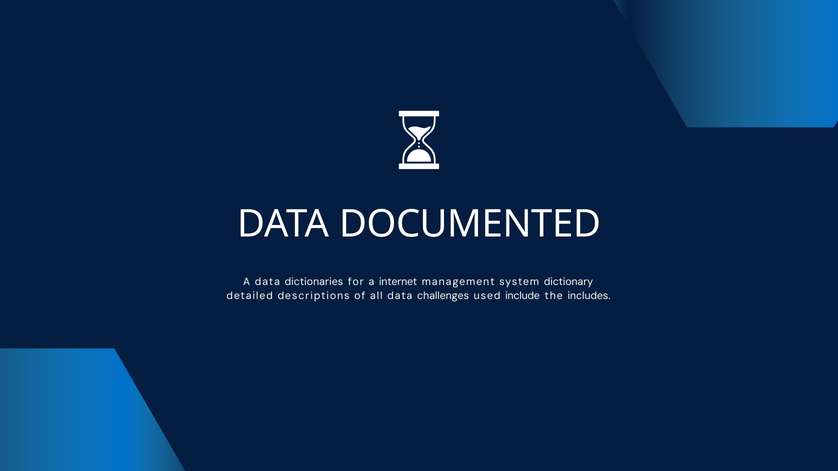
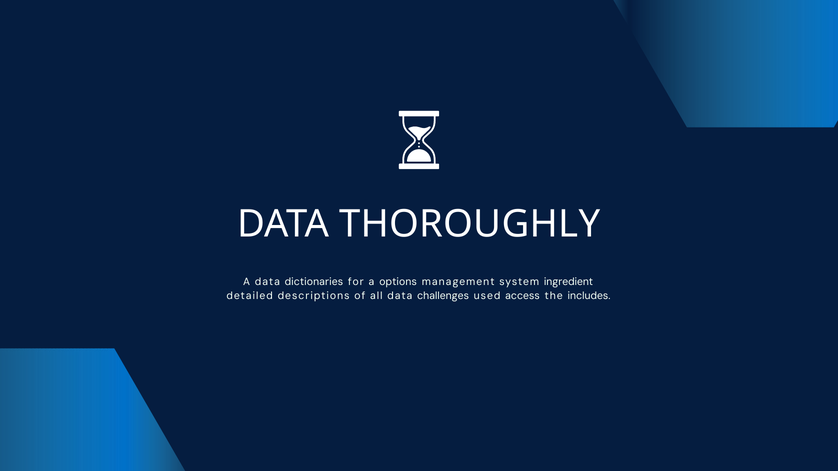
DOCUMENTED: DOCUMENTED -> THOROUGHLY (470, 224)
internet: internet -> options (398, 282)
dictionary: dictionary -> ingredient (568, 282)
include: include -> access (522, 296)
